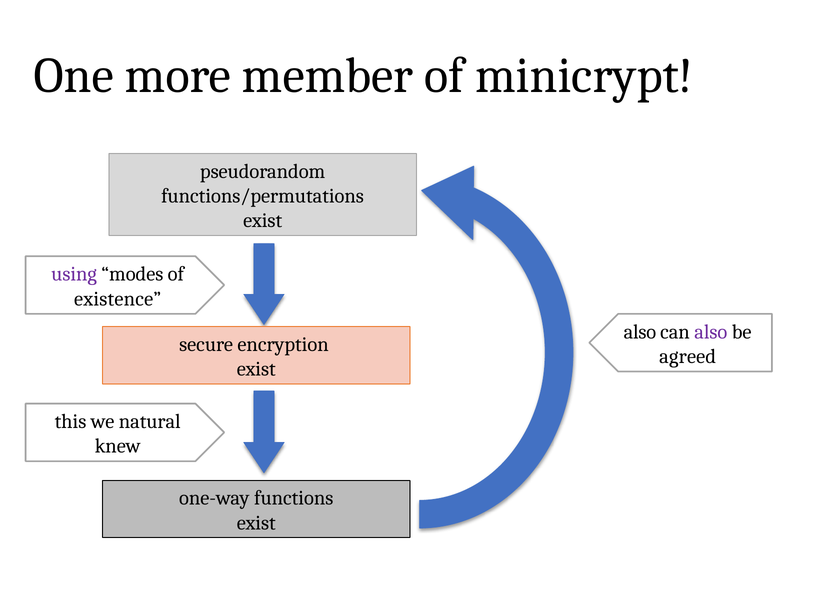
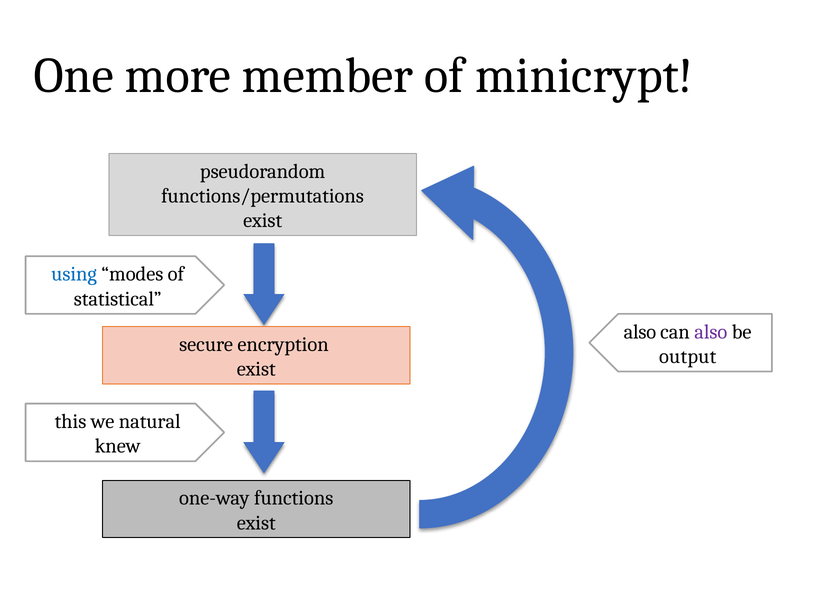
using colour: purple -> blue (74, 274)
existence: existence -> statistical (118, 299)
agreed: agreed -> output (688, 356)
